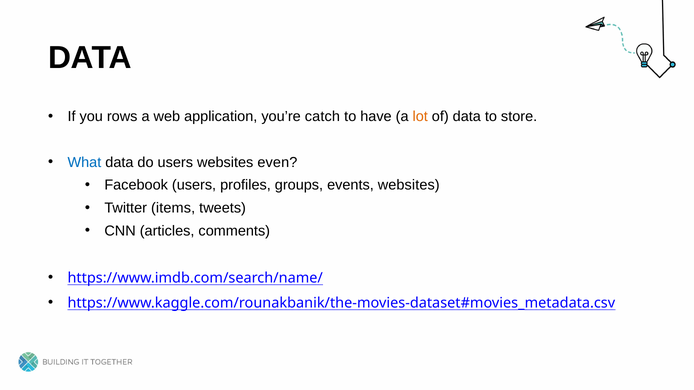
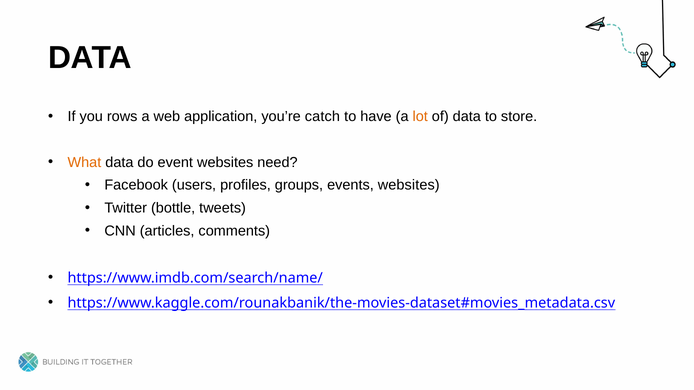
What colour: blue -> orange (84, 162)
do users: users -> event (175, 162)
even: even -> need (277, 162)
items: items -> bottle (173, 208)
